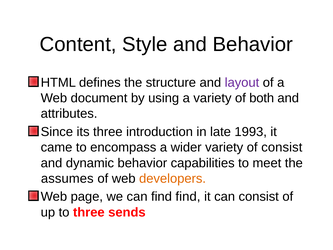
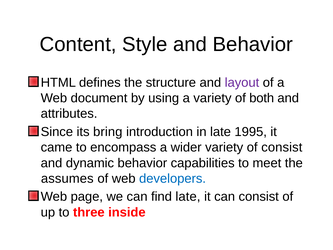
its three: three -> bring (108, 132)
1993: 1993 -> 1995 (251, 132)
developers colour: orange -> blue (173, 178)
find find: find -> late (188, 197)
sends: sends -> inside (127, 212)
